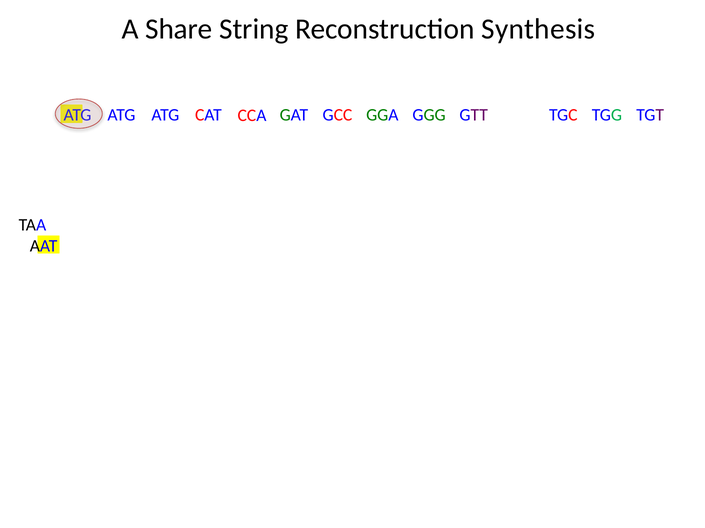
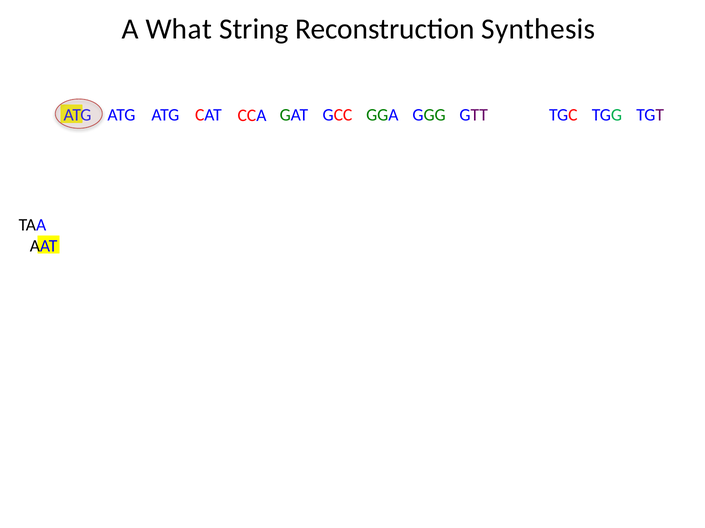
Share: Share -> What (179, 29)
